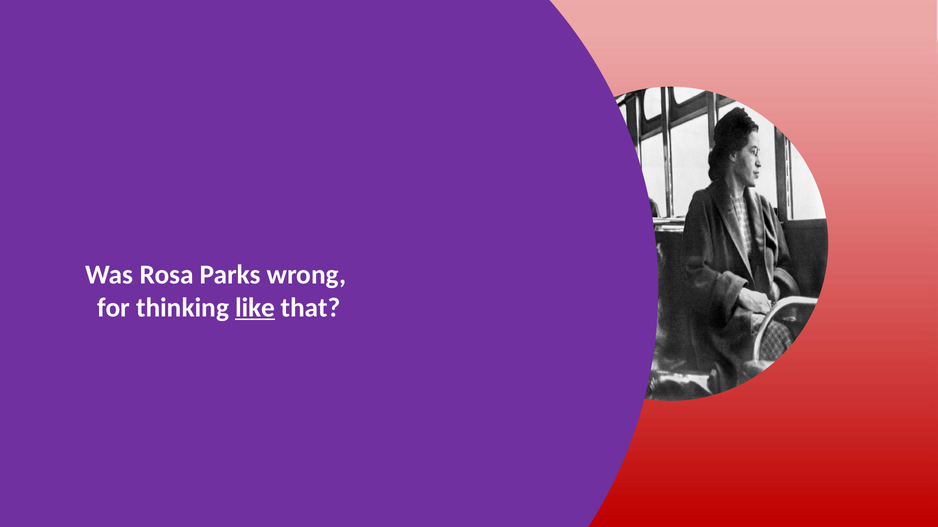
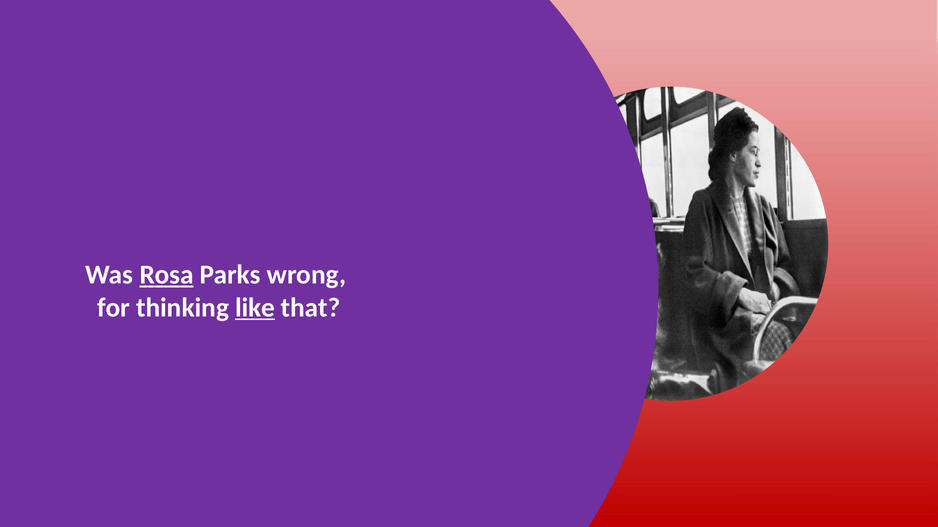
Rosa underline: none -> present (167, 275)
